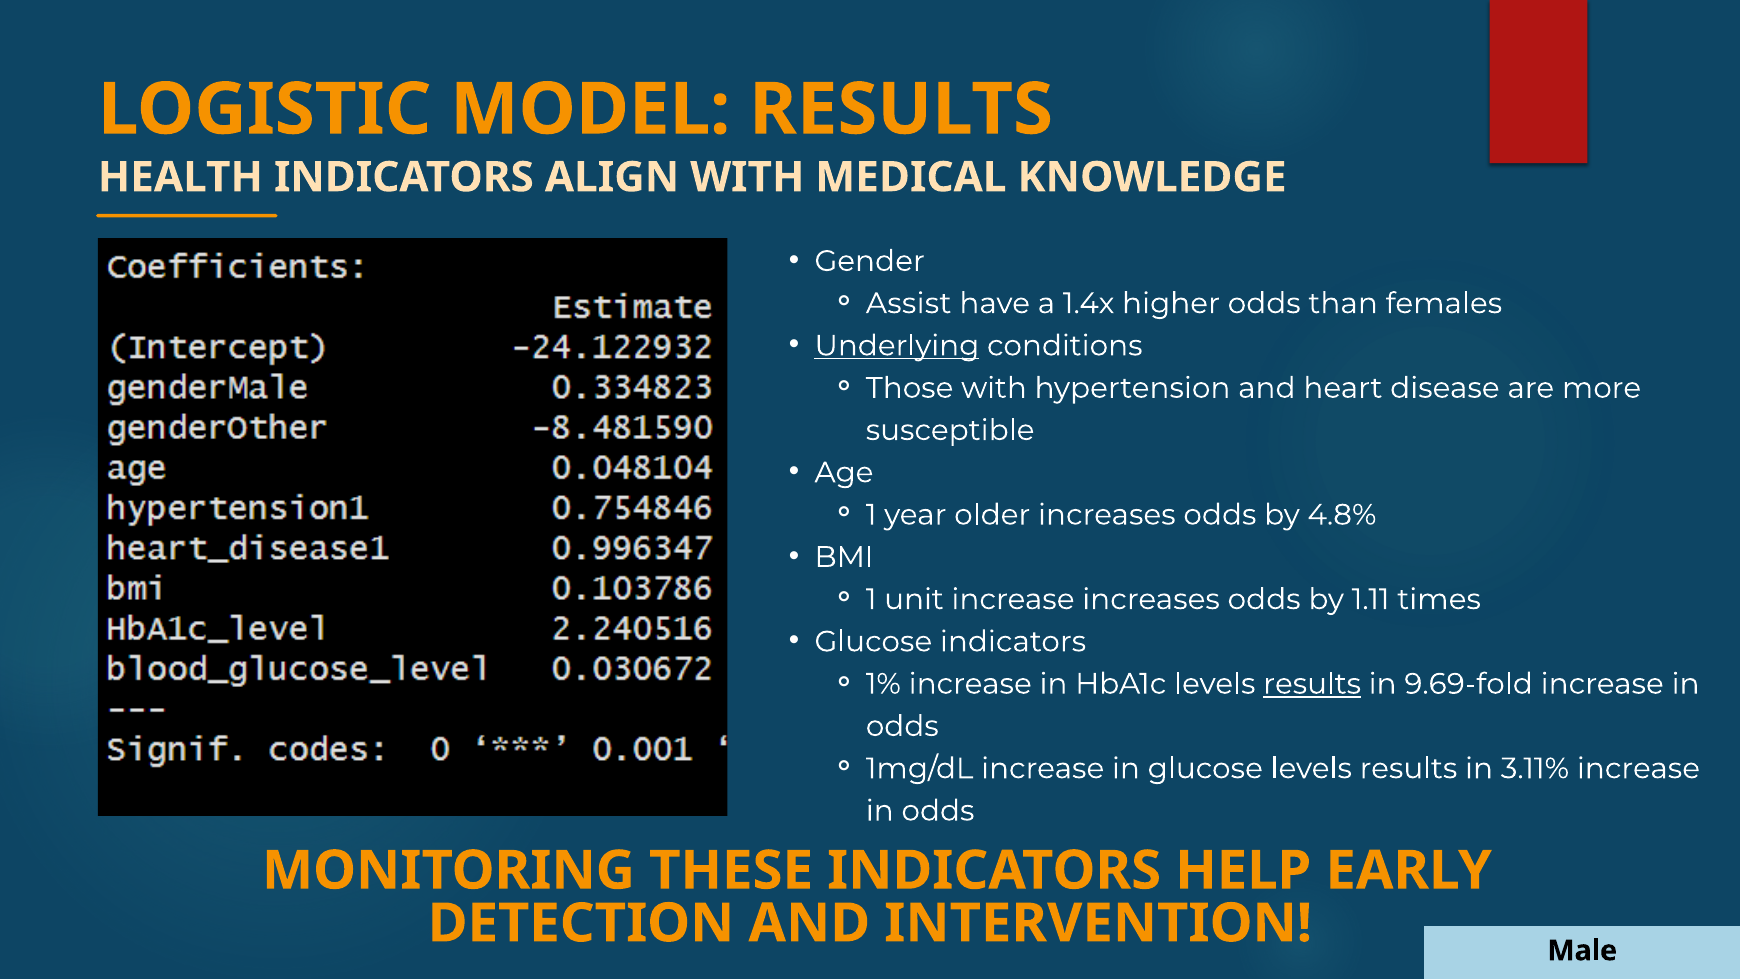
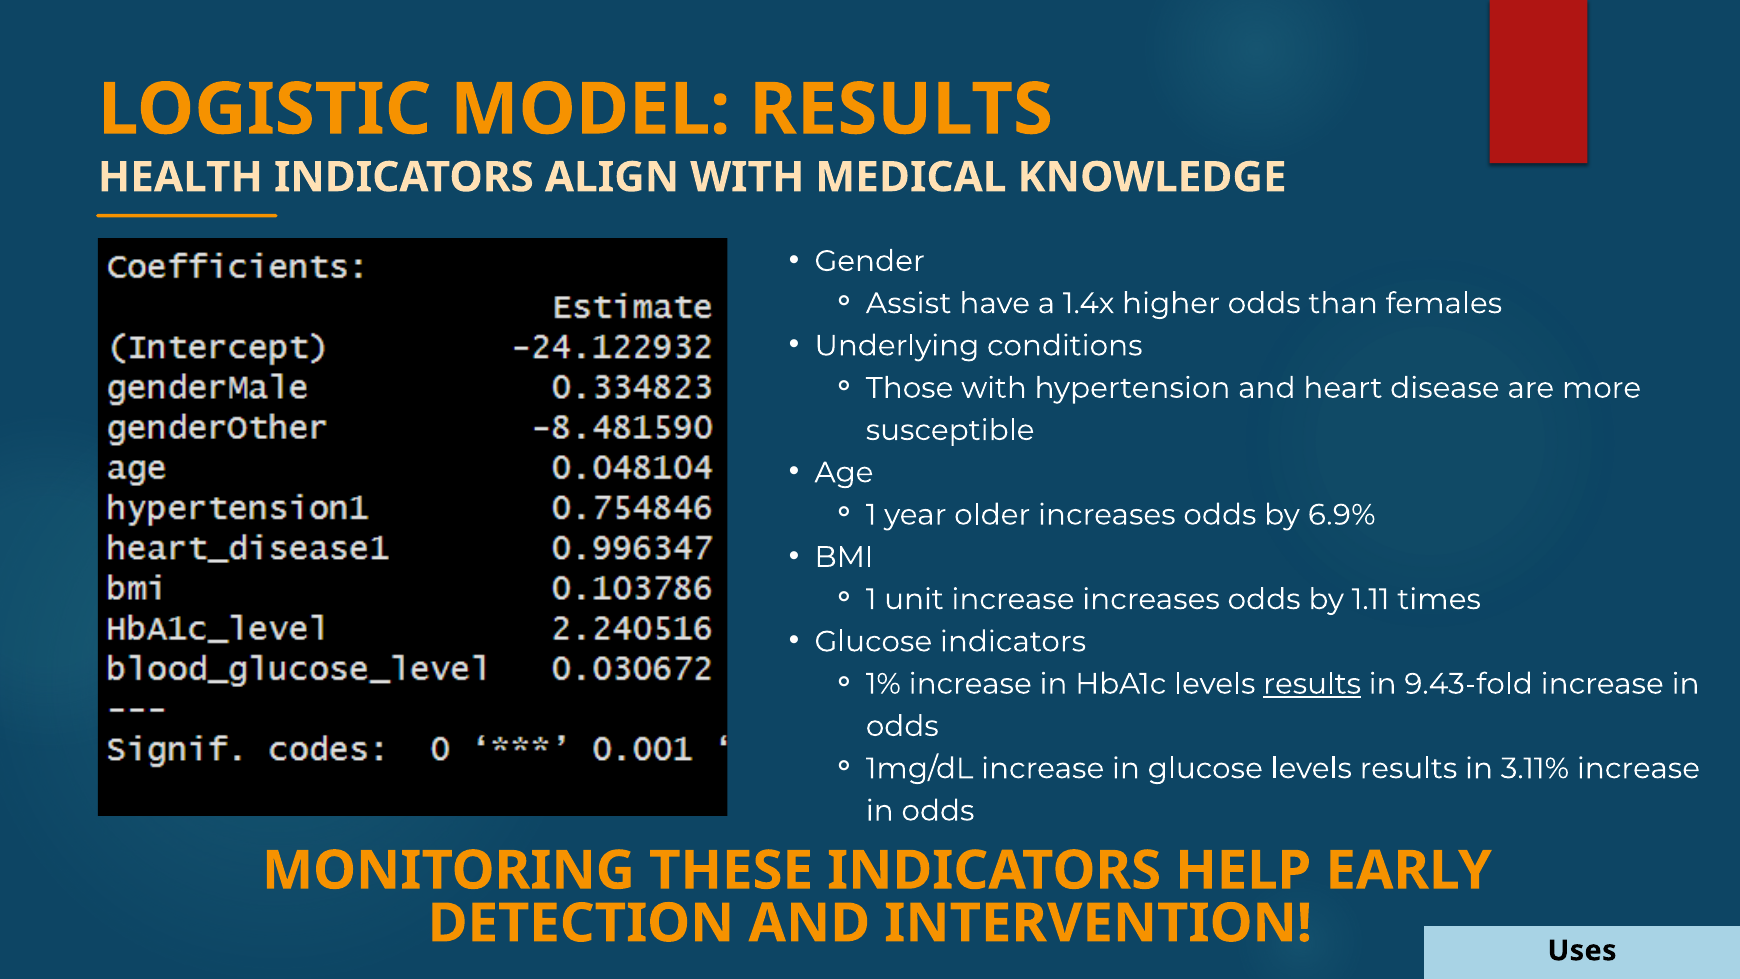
Underlying underline: present -> none (897, 346)
4.8%: 4.8% -> 6.9% (1342, 515)
9.69-fold: 9.69-fold -> 9.43-fold (1469, 684)
Male: Male -> Uses (1582, 951)
